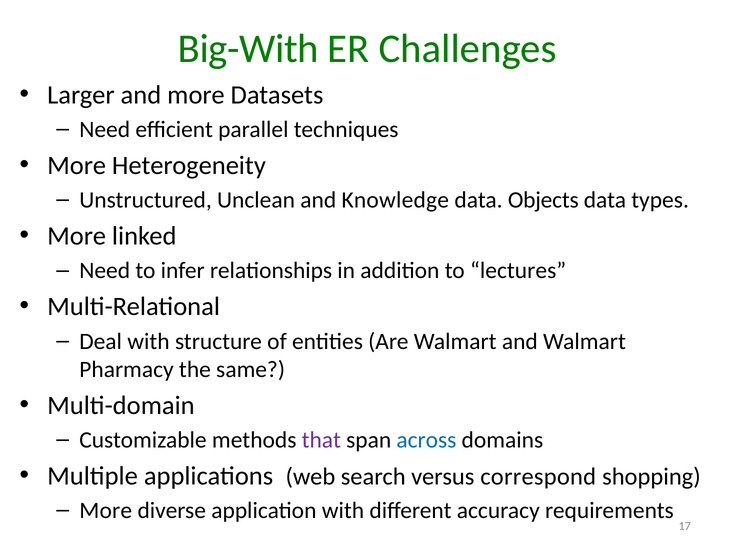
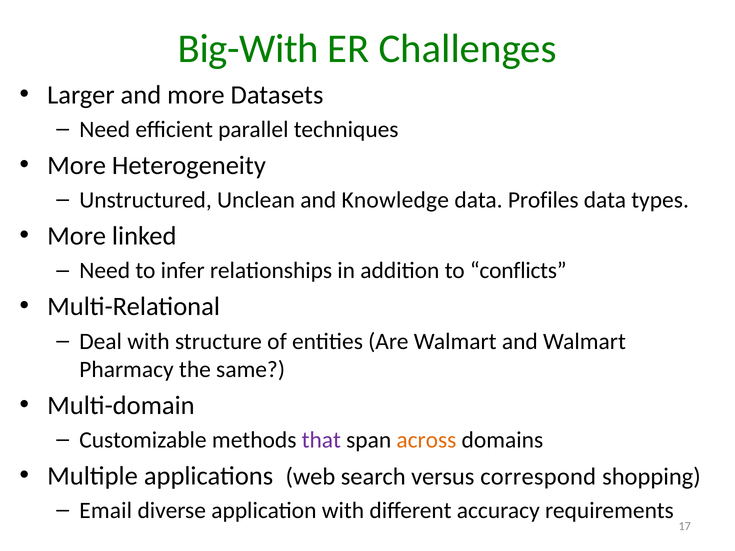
Objects: Objects -> Profiles (543, 200)
lectures: lectures -> conflicts (518, 271)
across colour: blue -> orange (426, 440)
More: More -> Email (106, 511)
